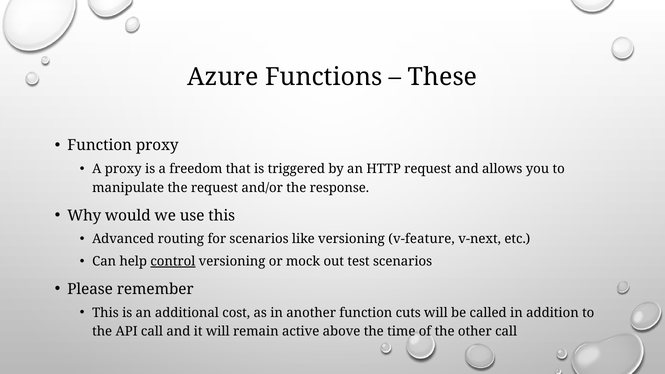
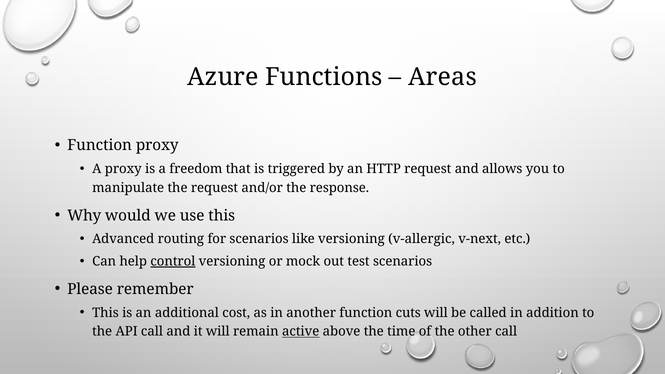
These: These -> Areas (442, 77)
v-feature: v-feature -> v-allergic (422, 239)
active underline: none -> present (301, 332)
